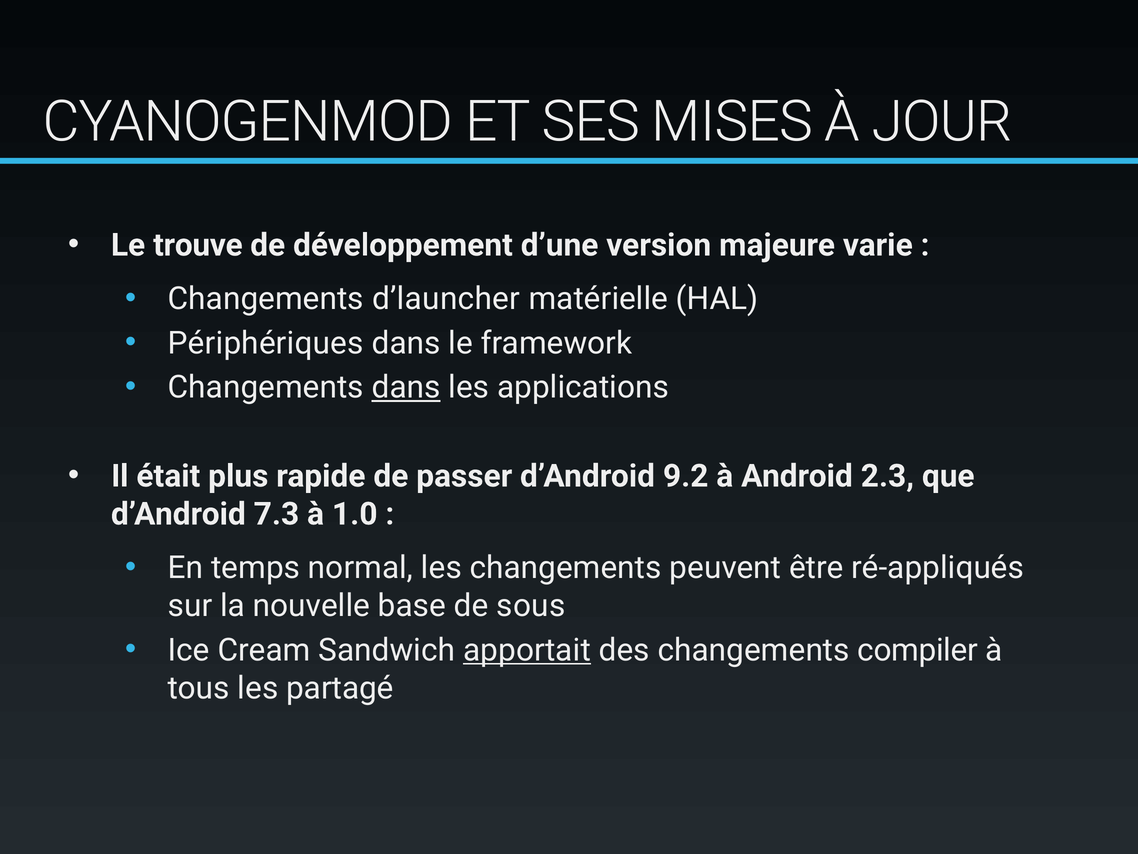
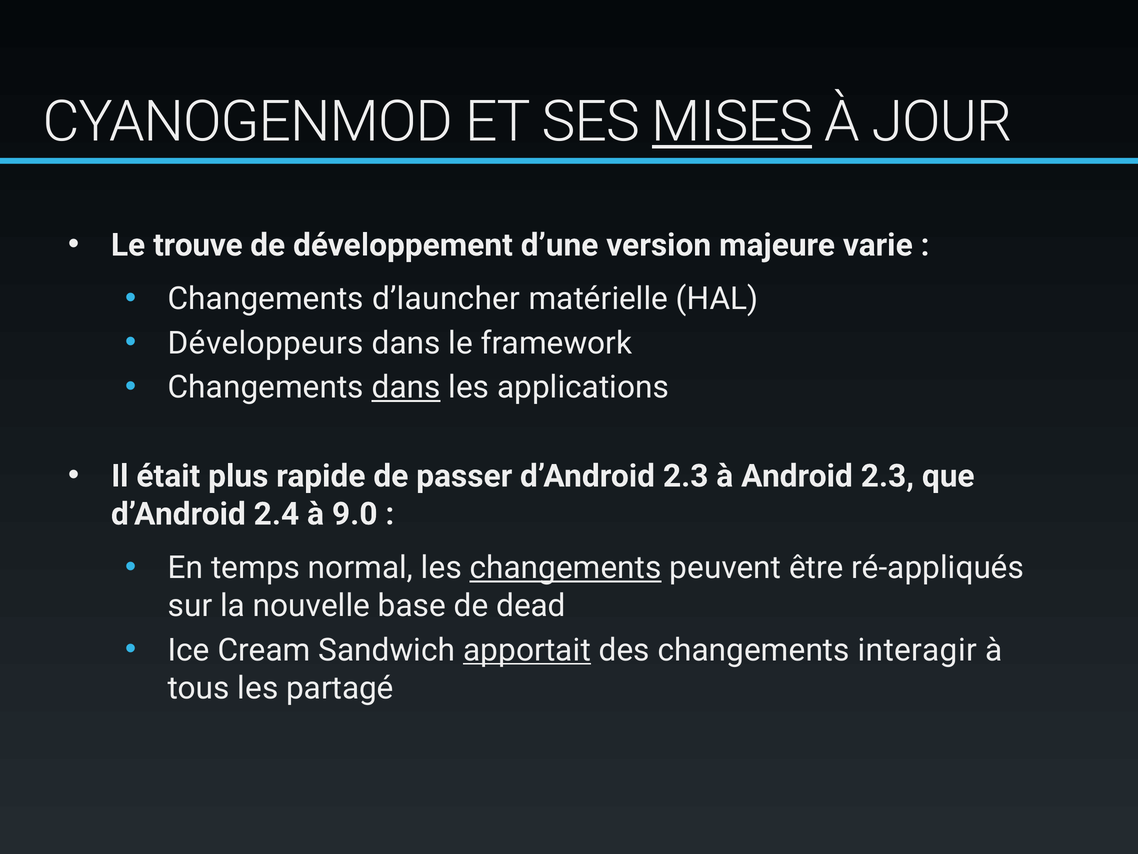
MISES underline: none -> present (732, 122)
Périphériques: Périphériques -> Développeurs (266, 343)
d’Android 9.2: 9.2 -> 2.3 (686, 476)
7.3: 7.3 -> 2.4 (276, 514)
1.0: 1.0 -> 9.0 (355, 514)
changements underline: none -> present (566, 568)
sous: sous -> dead (531, 605)
compiler: compiler -> interagir (917, 650)
